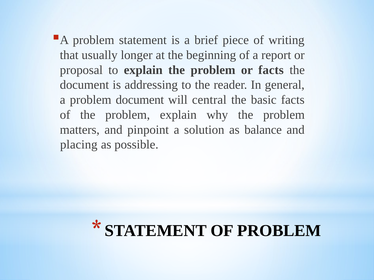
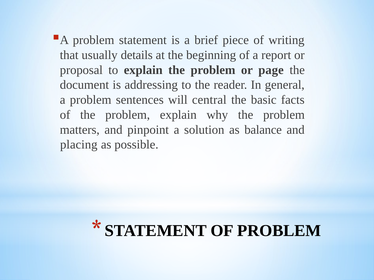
longer: longer -> details (137, 55)
or facts: facts -> page (271, 70)
problem document: document -> sentences (140, 100)
